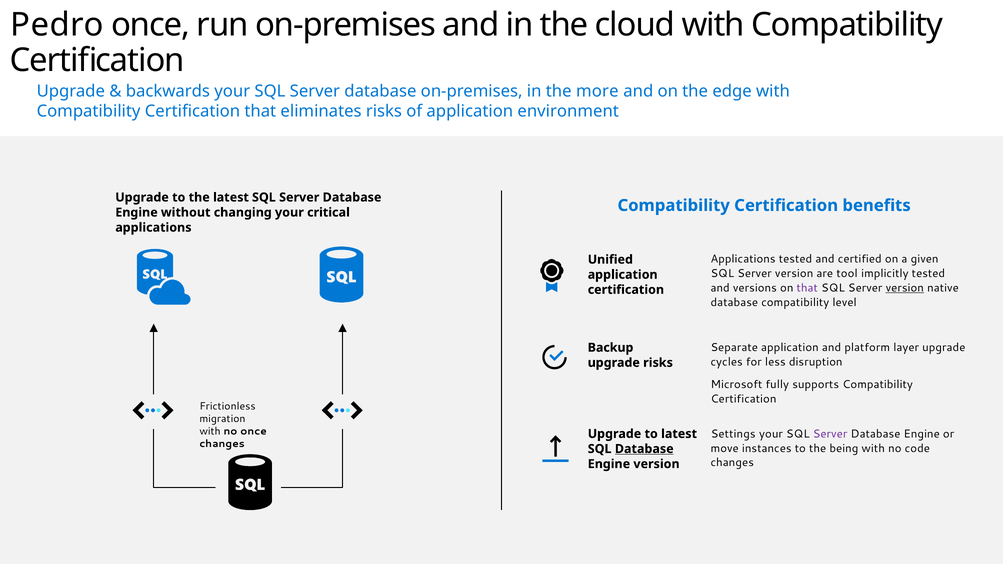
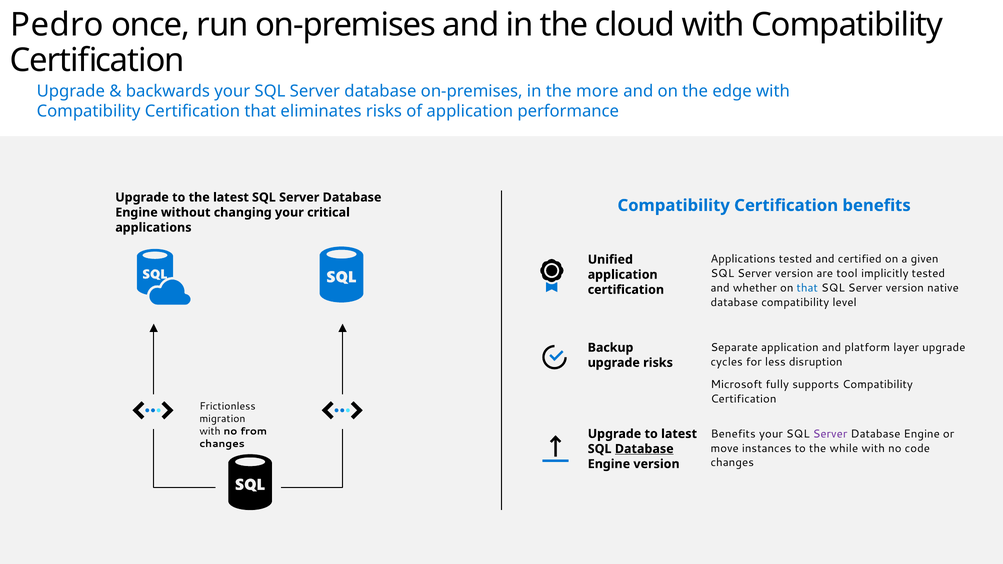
environment: environment -> performance (568, 111)
versions: versions -> whether (755, 288)
that colour: purple -> blue (807, 288)
version underline: present -> none (905, 288)
no once: once -> from (254, 432)
Settings: Settings -> Benefits (733, 434)
being: being -> while (844, 448)
